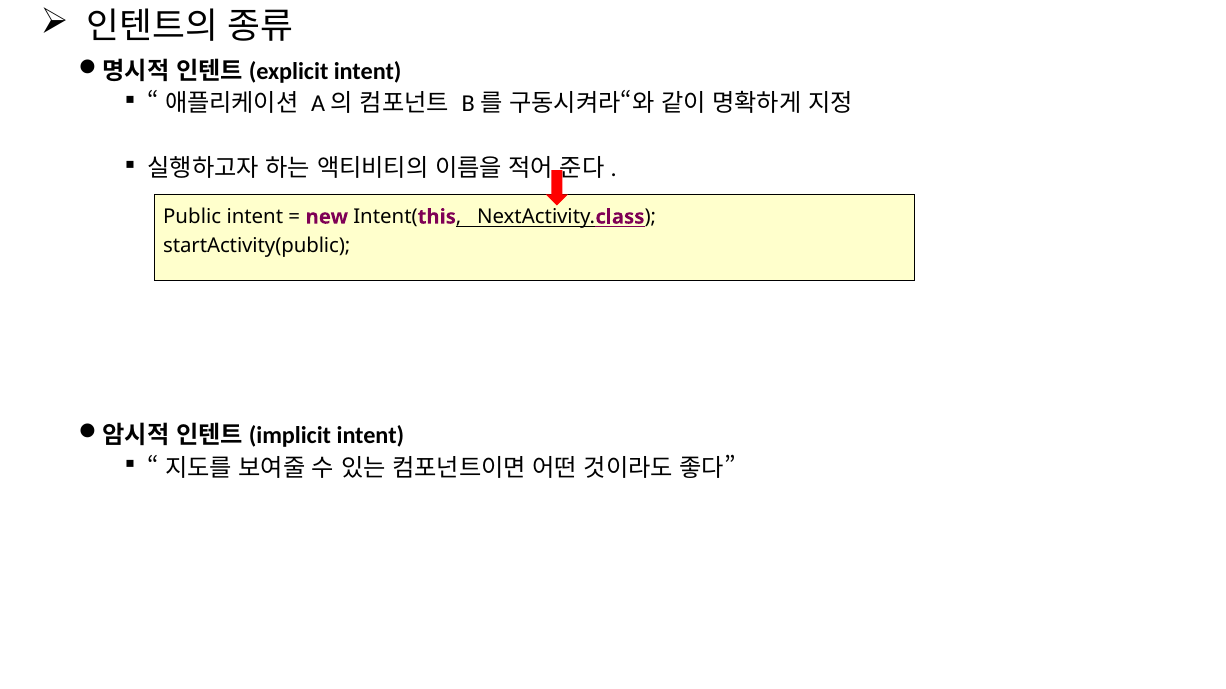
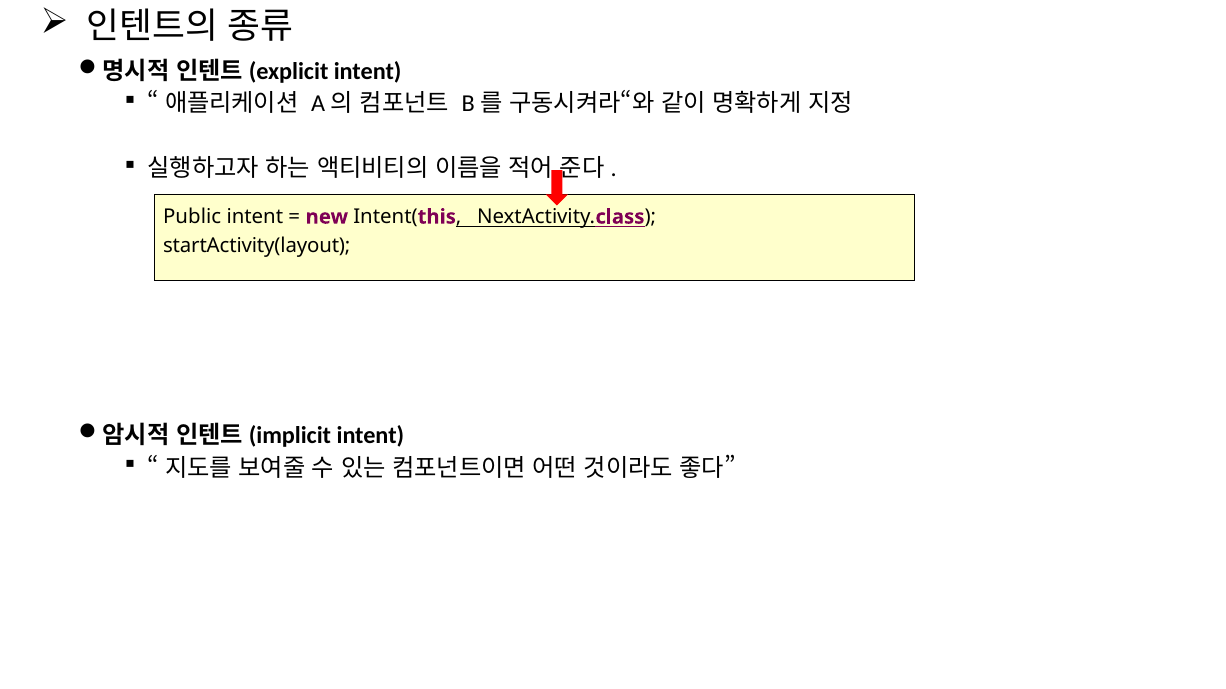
startActivity(public: startActivity(public -> startActivity(layout (257, 246)
